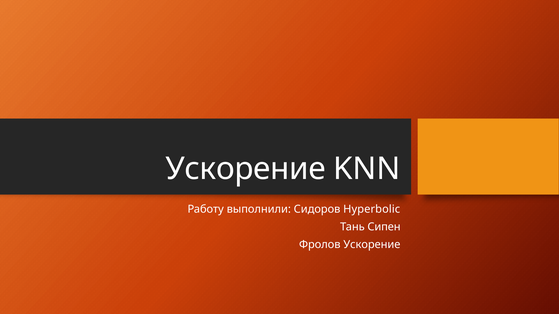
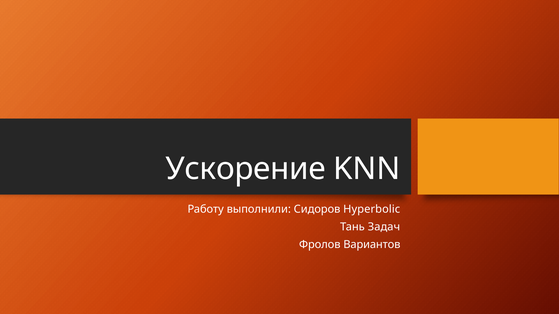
Сипен: Сипен -> Задач (384, 227)
Фролов Ускорение: Ускорение -> Вариантов (372, 245)
